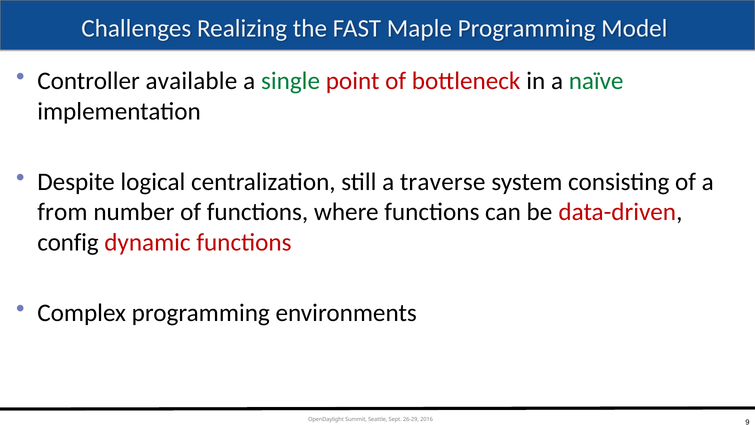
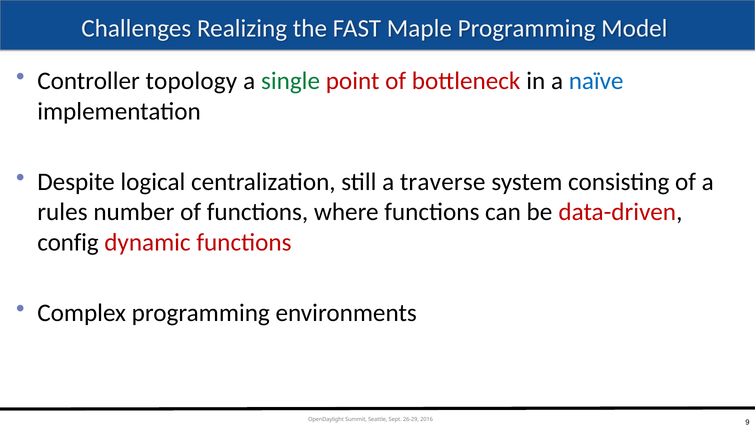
available: available -> topology (191, 81)
naïve colour: green -> blue (596, 81)
from: from -> rules (62, 212)
